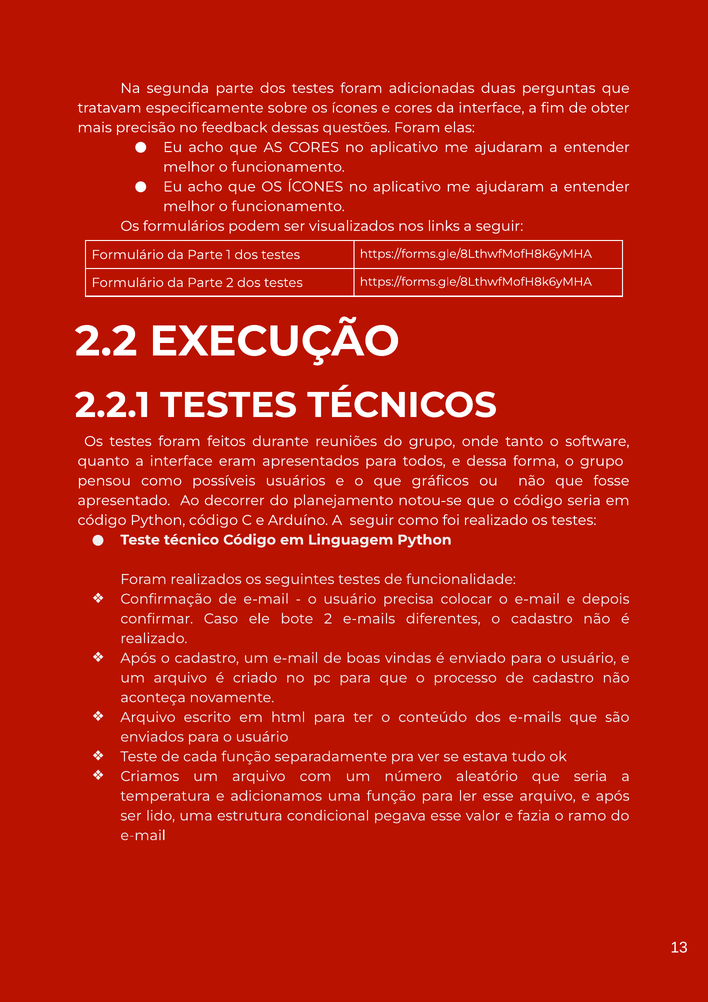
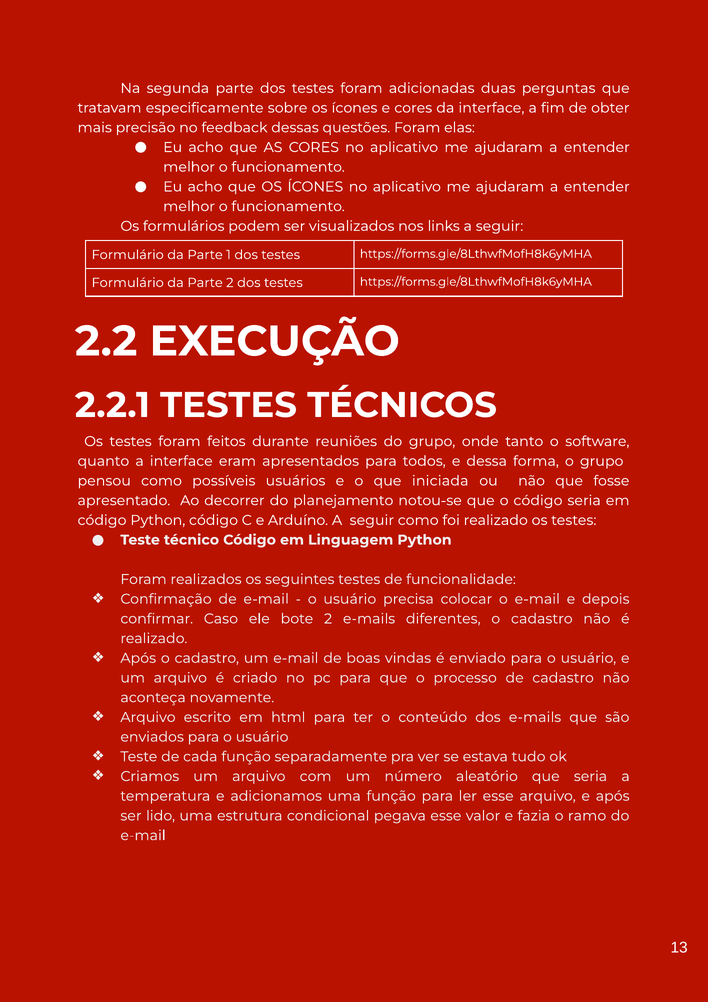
gráficos: gráficos -> iniciada (440, 480)
